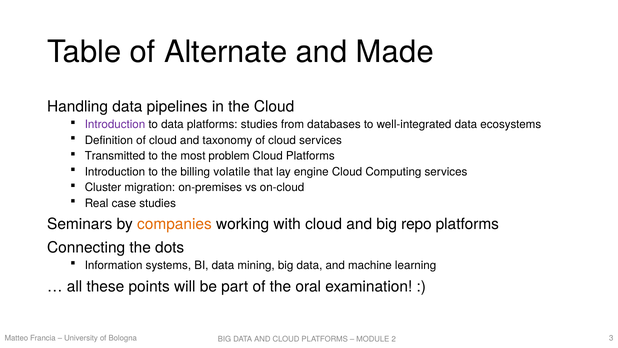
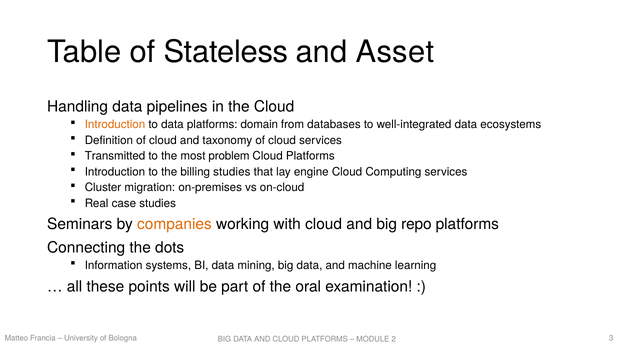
Alternate: Alternate -> Stateless (226, 52)
Made: Made -> Asset (395, 52)
Introduction colour: purple -> orange (115, 124)
platforms studies: studies -> domain (259, 124)
billing volatile: volatile -> studies (232, 172)
